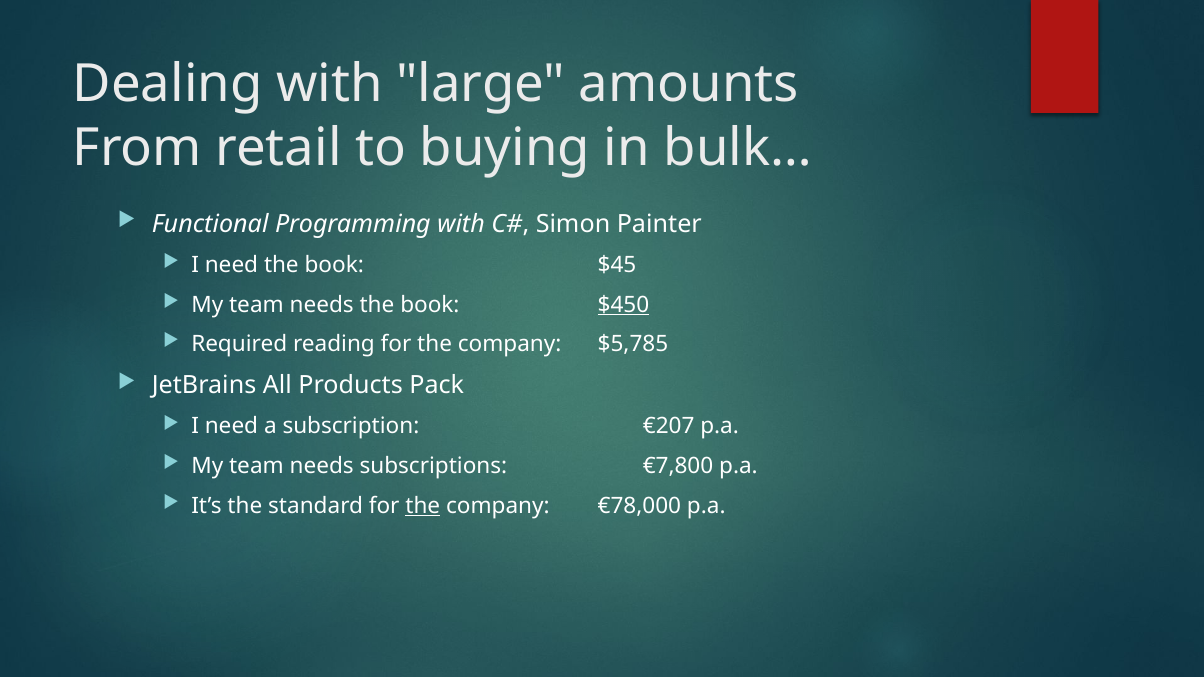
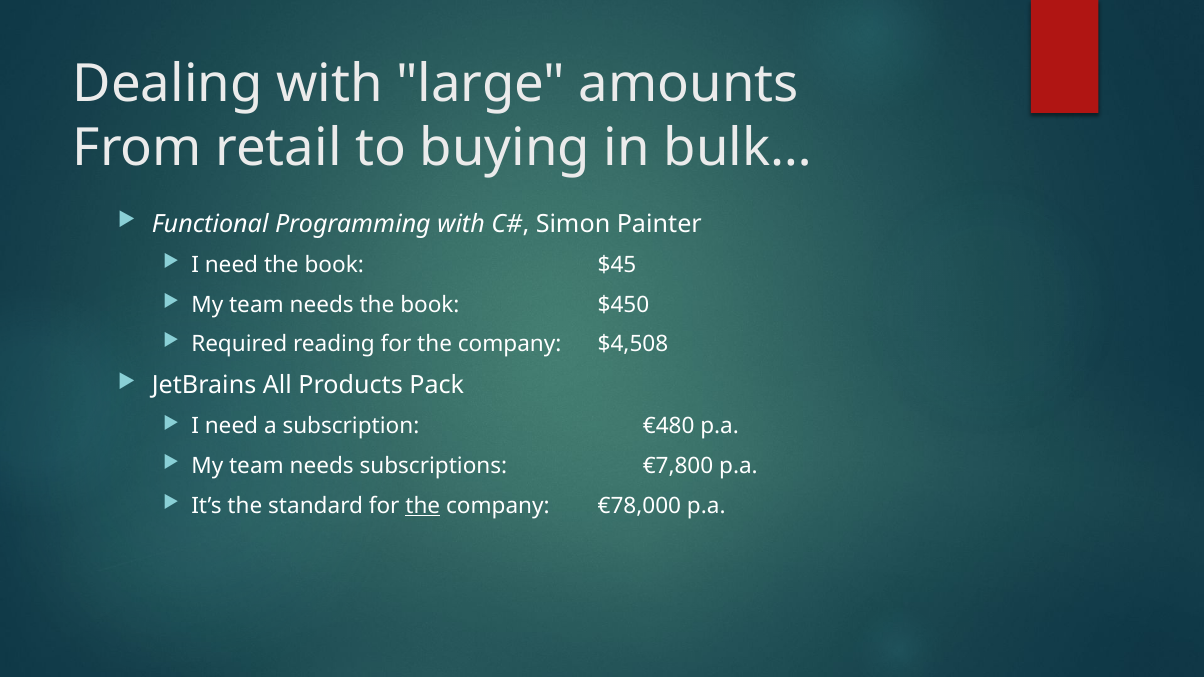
$450 underline: present -> none (623, 305)
$5,785: $5,785 -> $4,508 (633, 344)
€207: €207 -> €480 (669, 427)
